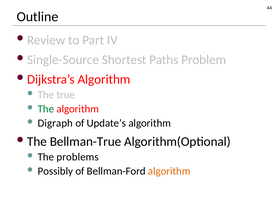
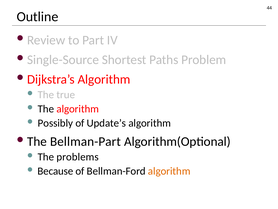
The colour: green -> black (46, 109)
Digraph: Digraph -> Possibly (55, 123)
Bellman-True: Bellman-True -> Bellman-Part (85, 141)
Possibly: Possibly -> Because (55, 171)
